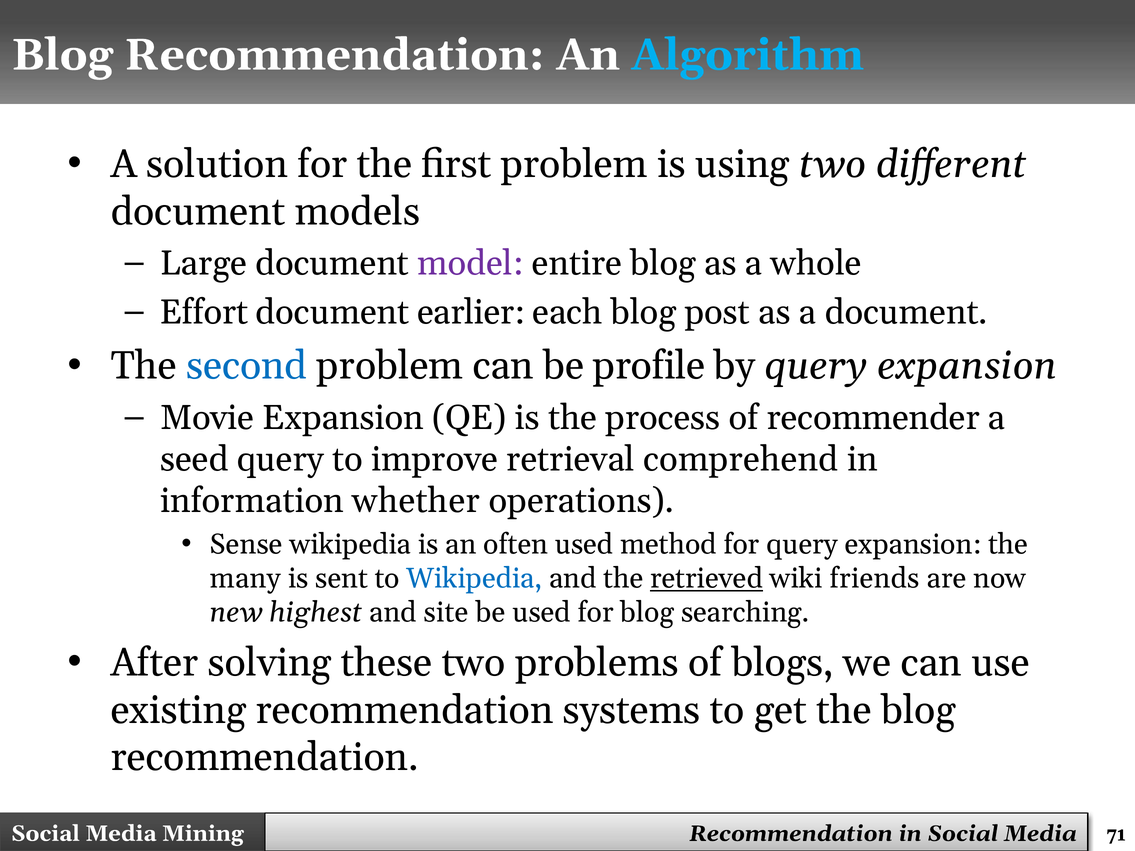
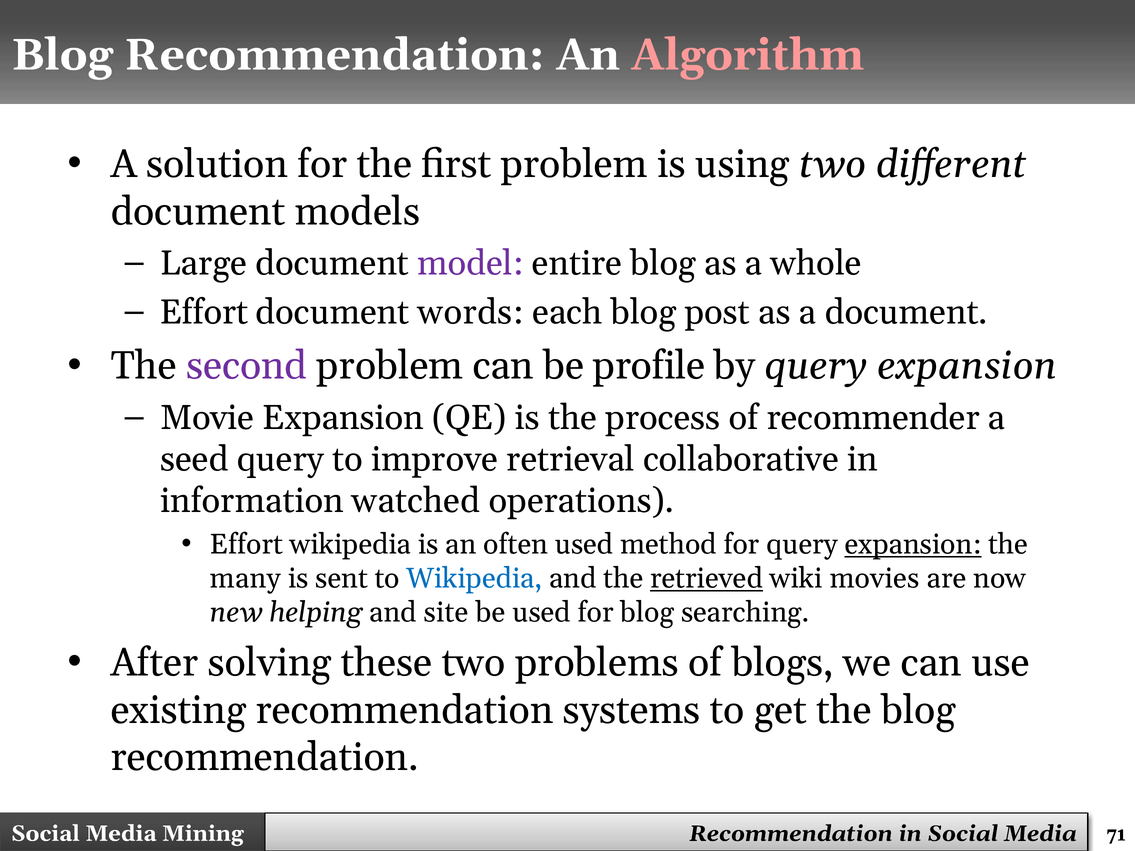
Algorithm colour: light blue -> pink (747, 55)
earlier: earlier -> words (471, 312)
second colour: blue -> purple (247, 366)
comprehend: comprehend -> collaborative (741, 459)
whether: whether -> watched (416, 501)
Sense: Sense -> Effort (246, 545)
expansion underline: none -> present (913, 545)
friends: friends -> movies (875, 579)
highest: highest -> helping (316, 613)
